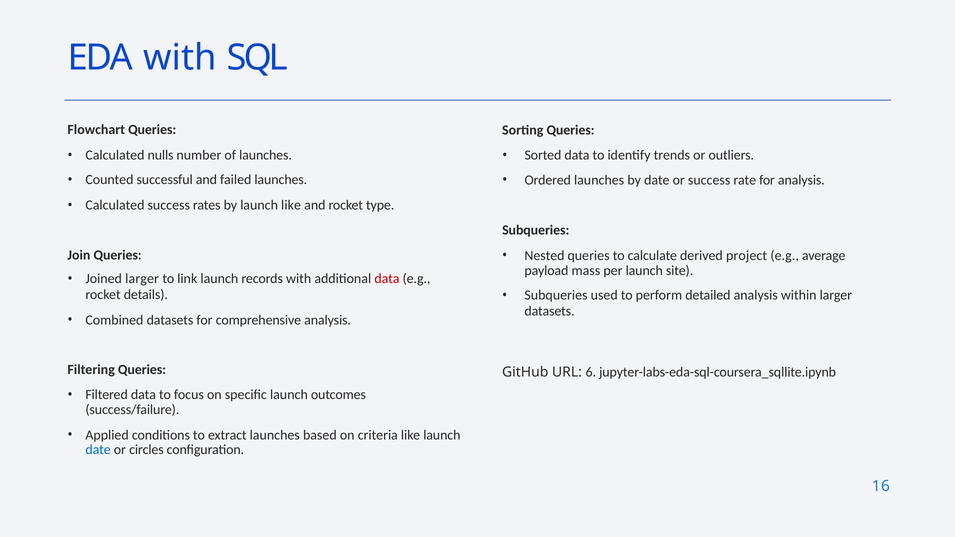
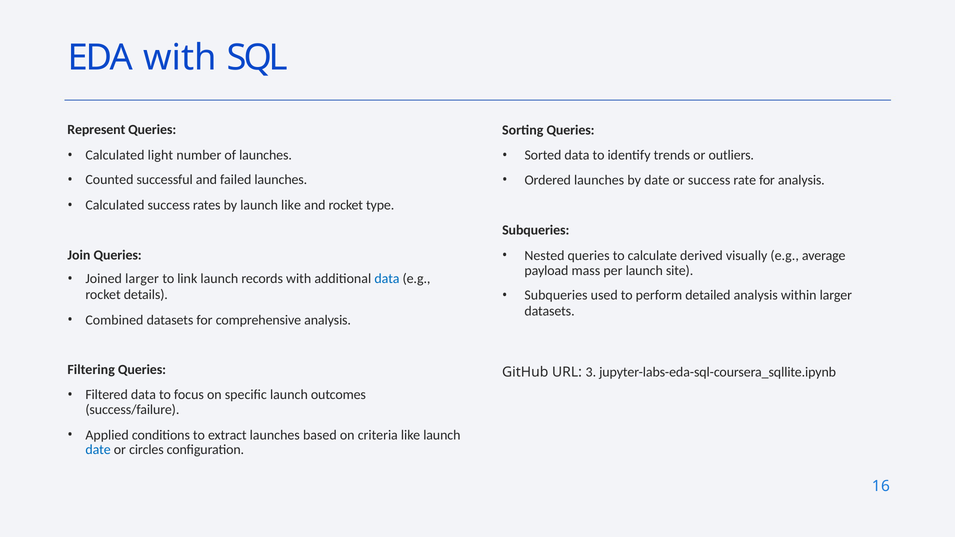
Flowchart: Flowchart -> Represent (96, 130)
nulls: nulls -> light (160, 155)
project: project -> visually (747, 256)
data colour: red -> blue (387, 279)
6: 6 -> 3 (591, 372)
